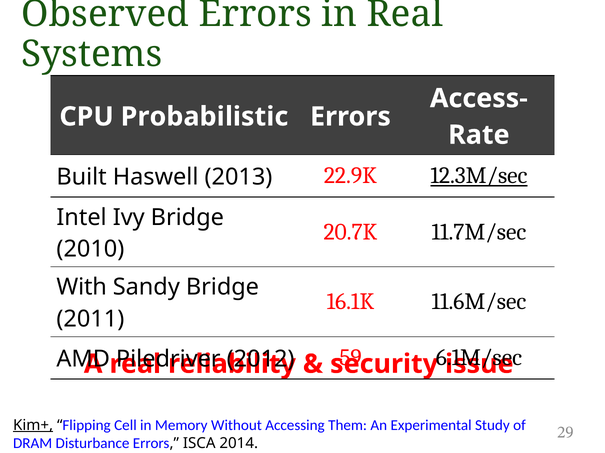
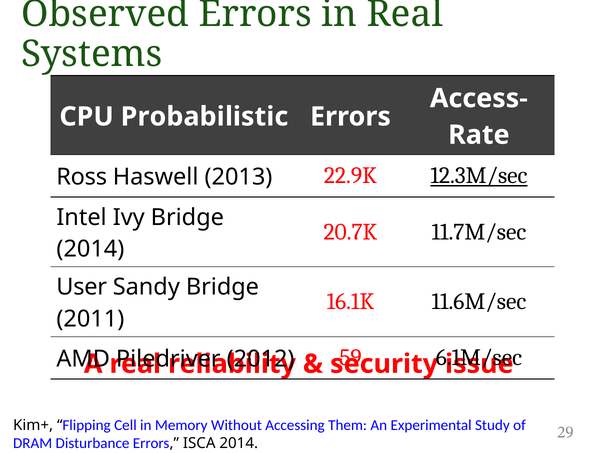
Built: Built -> Ross (82, 177)
2010: 2010 -> 2014 (90, 250)
With: With -> User (82, 288)
Kim+ underline: present -> none (33, 426)
